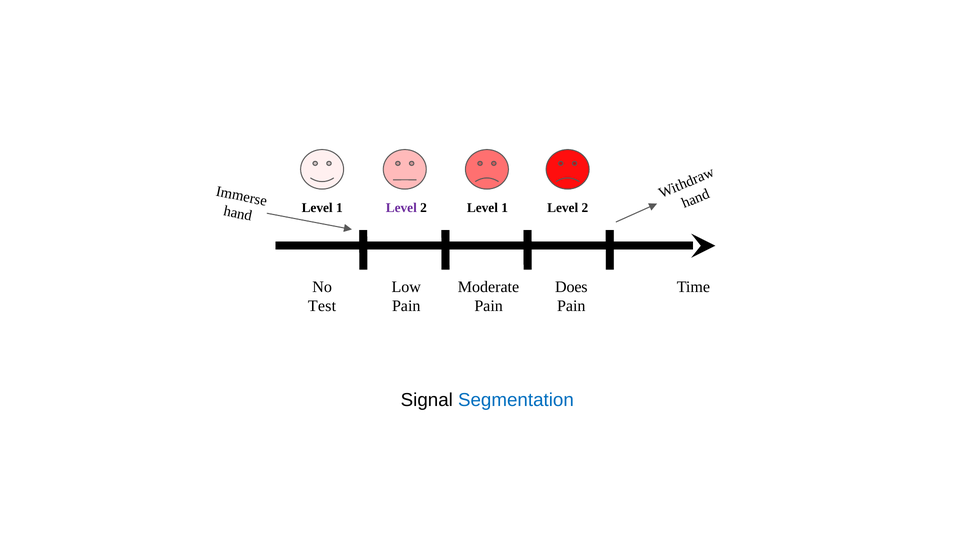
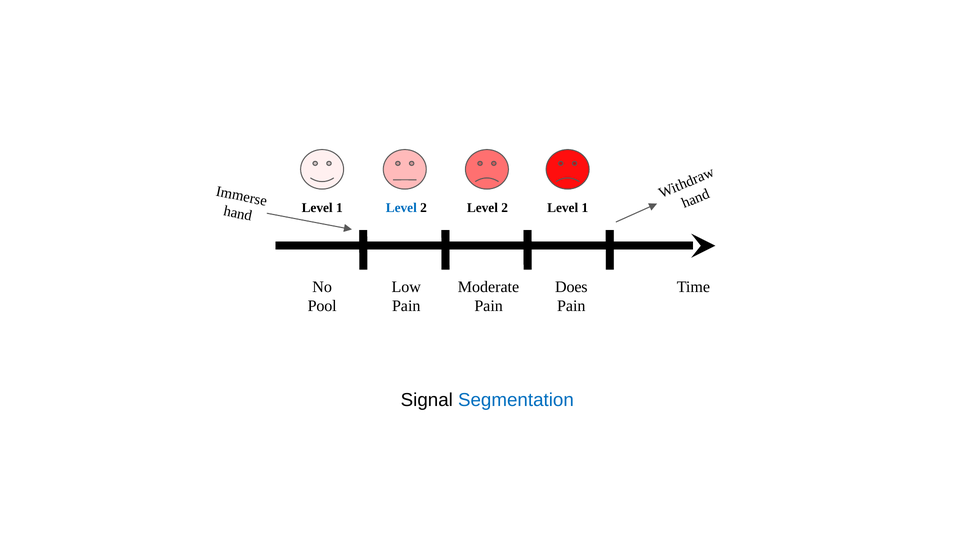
Level colour: purple -> blue (401, 208)
2 Level 1: 1 -> 2 (505, 208)
2: 2 -> 1 (585, 208)
Test: Test -> Pool (322, 306)
